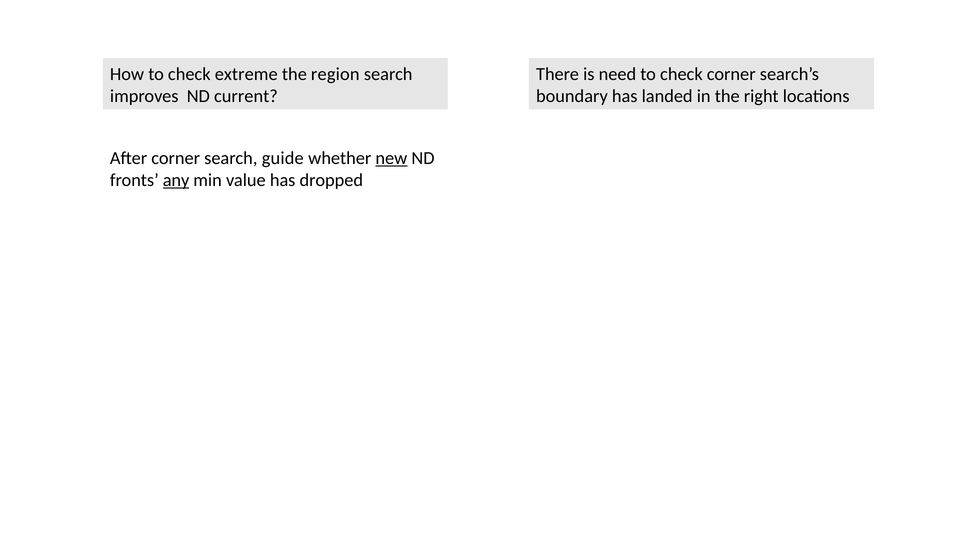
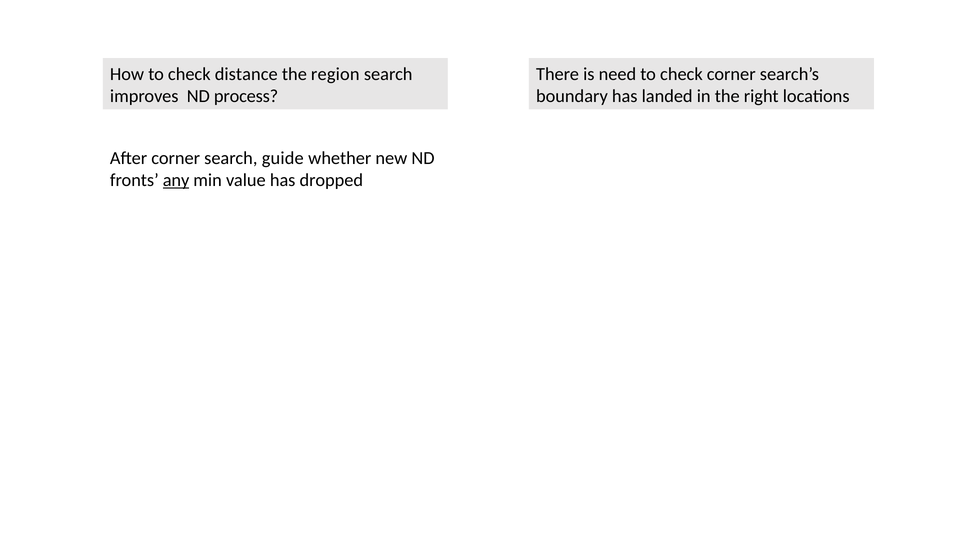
extreme: extreme -> distance (246, 74)
current: current -> process (246, 96)
new underline: present -> none (391, 158)
